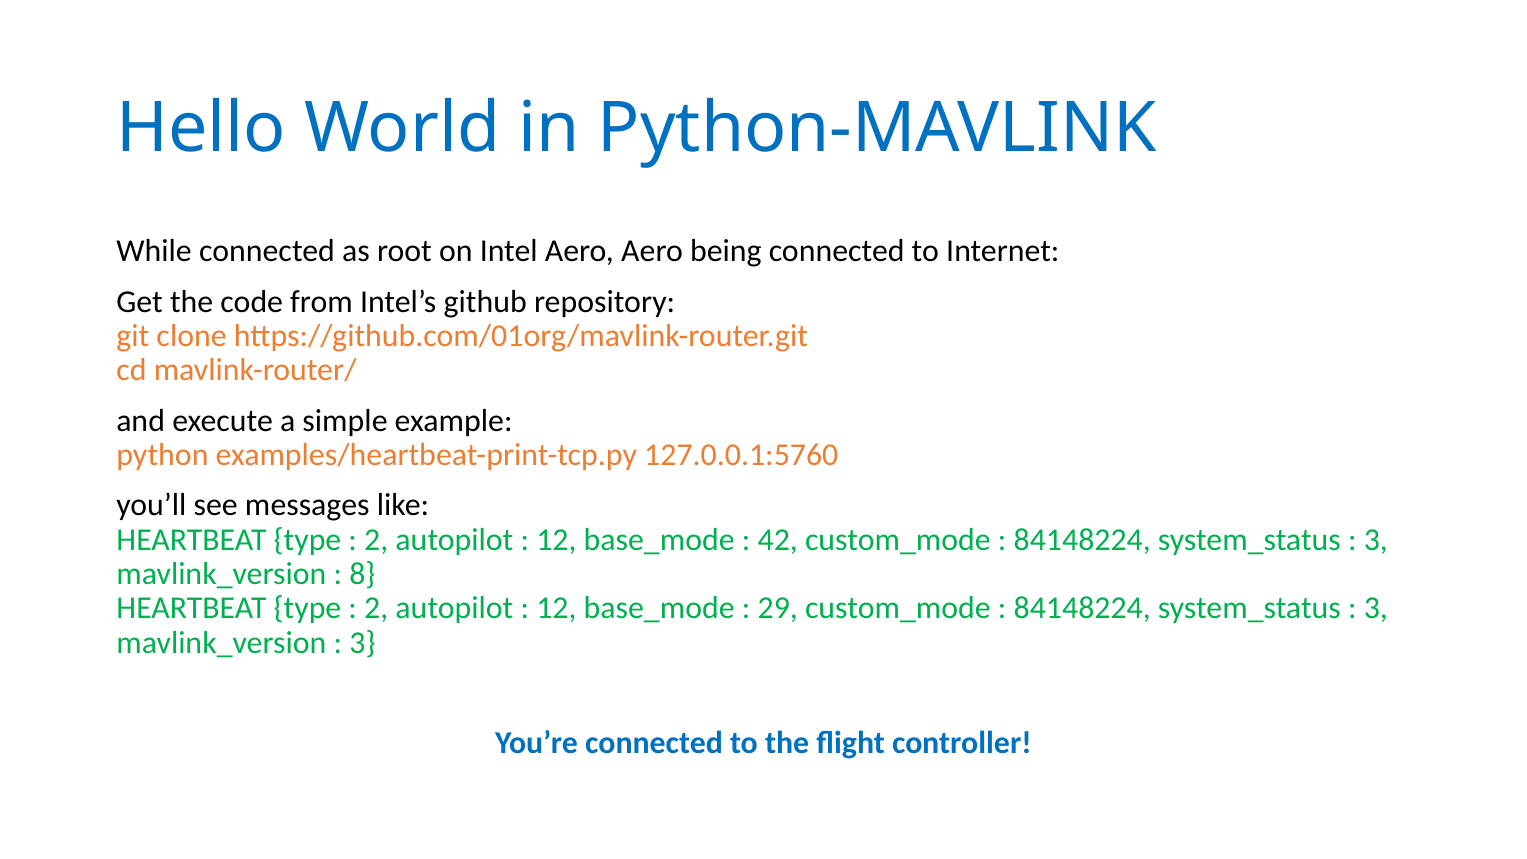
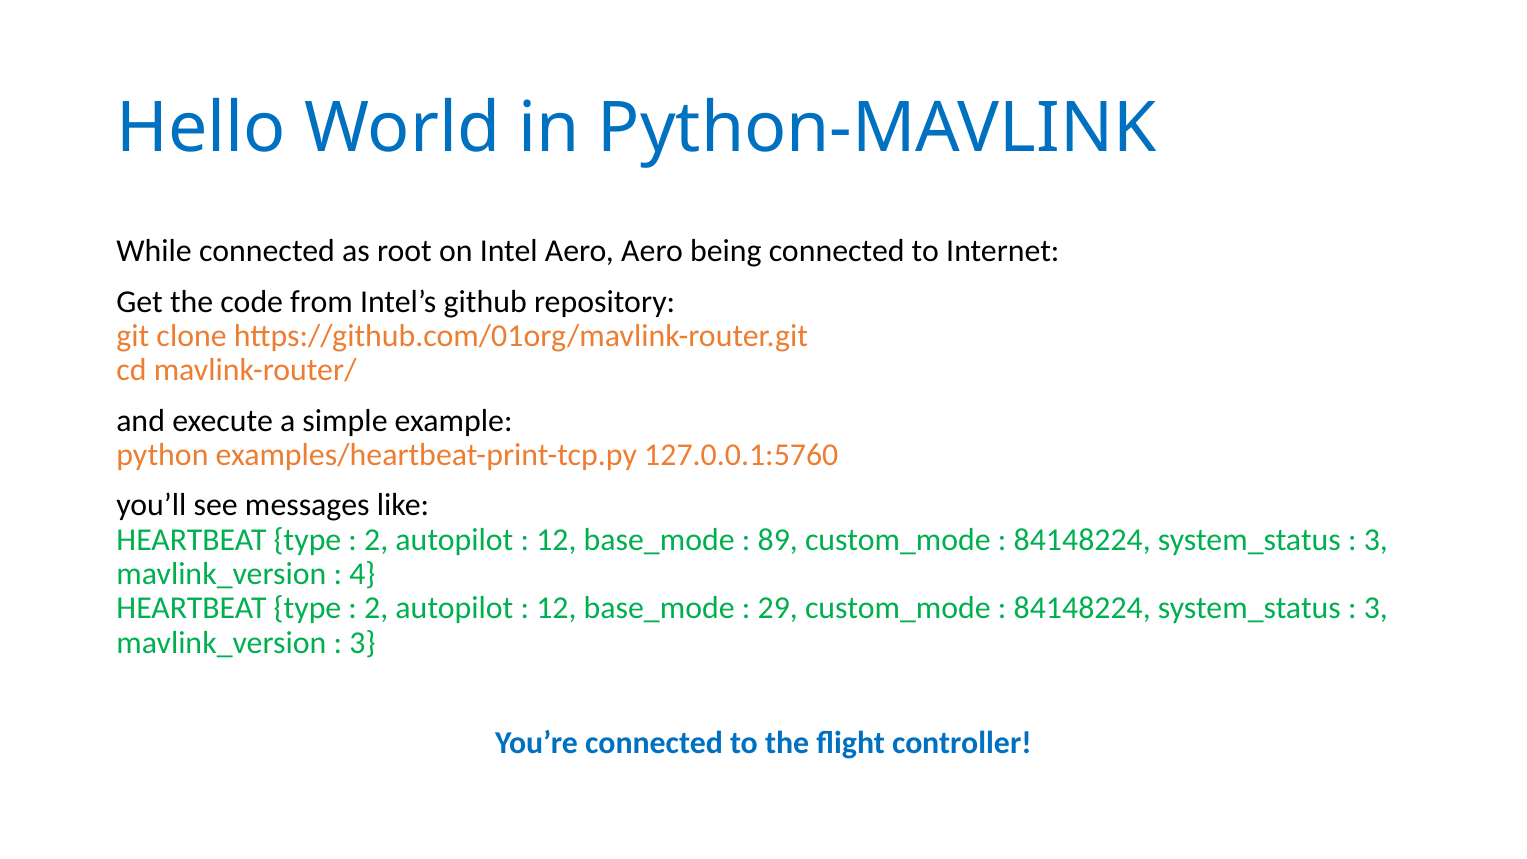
42: 42 -> 89 (778, 540)
8: 8 -> 4 (362, 574)
